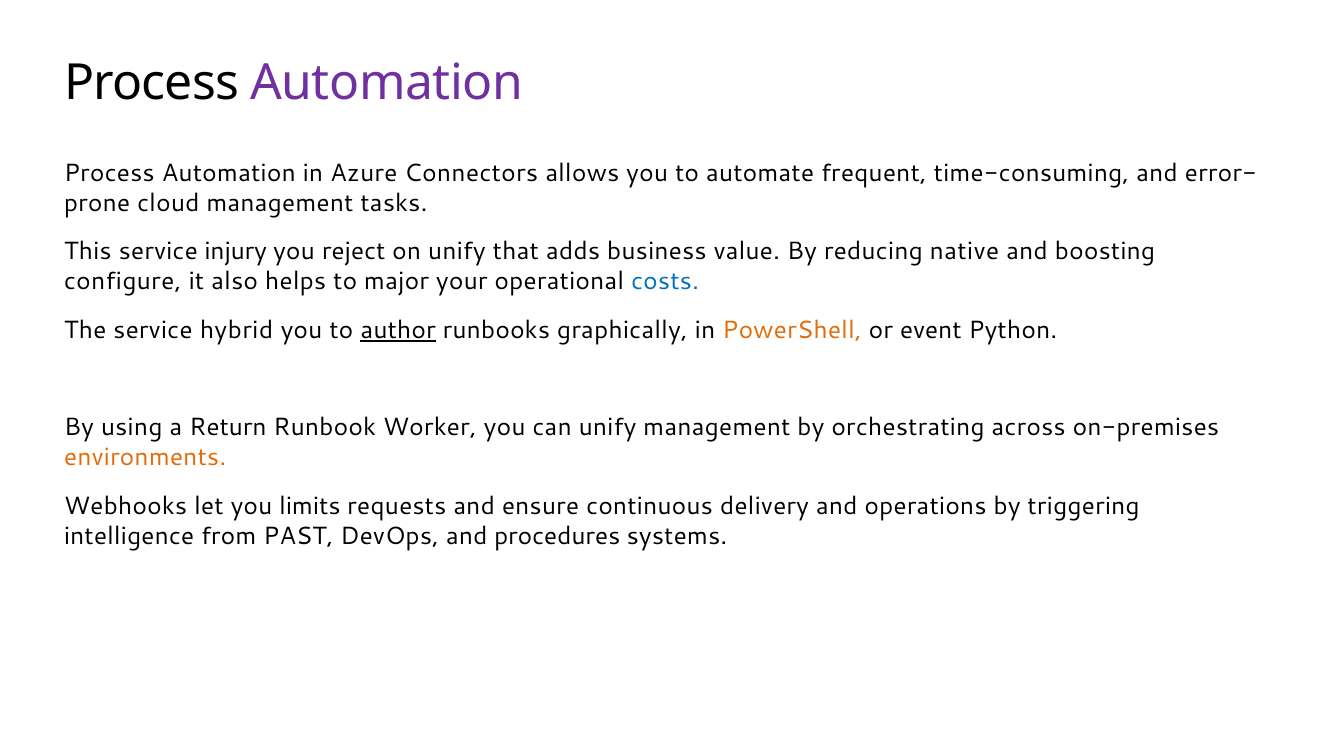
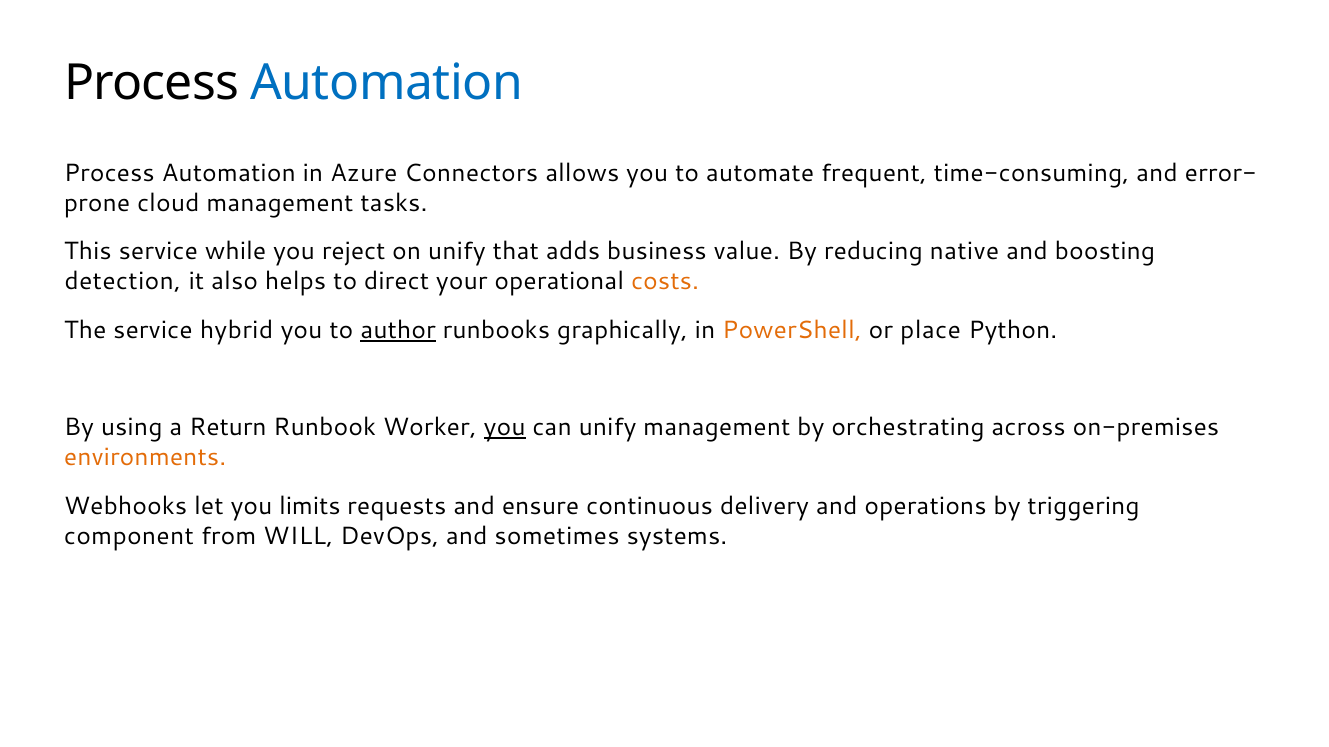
Automation colour: purple -> blue (387, 83)
injury: injury -> while (236, 252)
configure: configure -> detection (123, 282)
major: major -> direct (397, 282)
costs colour: blue -> orange (665, 282)
event: event -> place (931, 330)
you underline: none -> present (505, 428)
intelligence: intelligence -> component (129, 536)
PAST: PAST -> WILL (298, 536)
procedures: procedures -> sometimes (557, 536)
